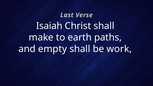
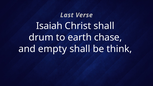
make: make -> drum (41, 37)
paths: paths -> chase (108, 37)
work: work -> think (119, 49)
